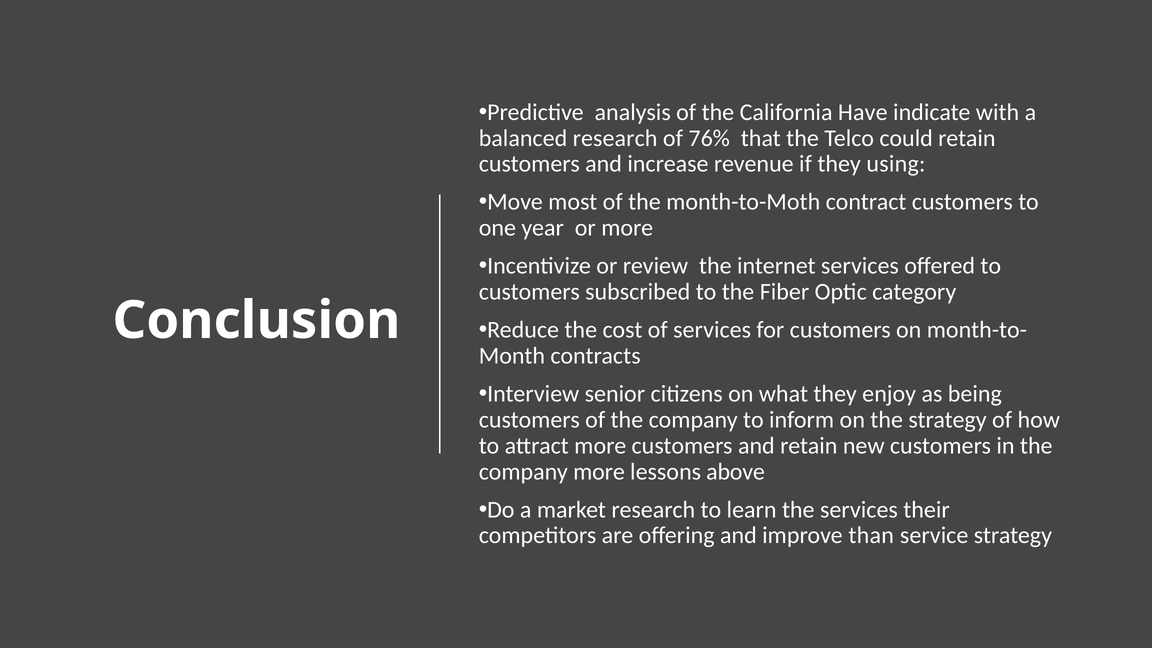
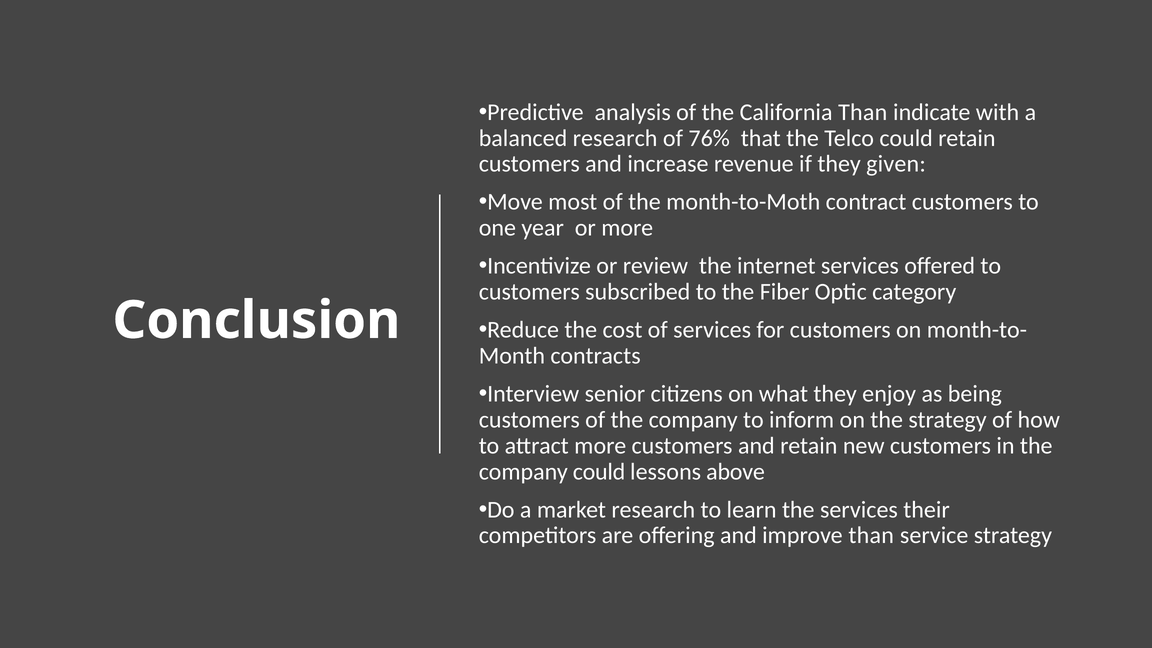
California Have: Have -> Than (863, 112)
using: using -> given (896, 164)
company more: more -> could (599, 472)
